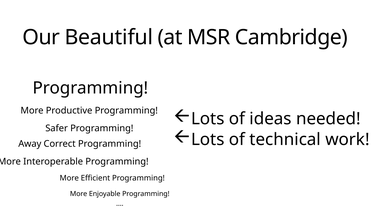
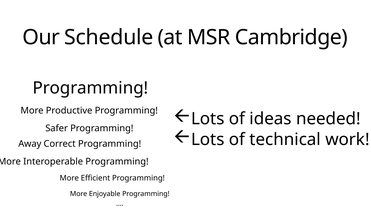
Beautiful: Beautiful -> Schedule (109, 37)
